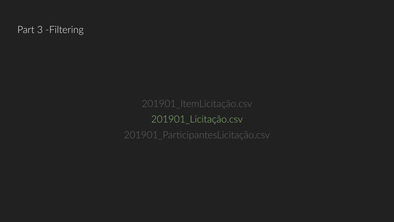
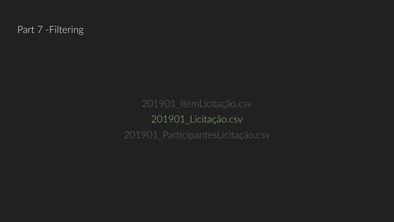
3: 3 -> 7 (40, 30)
